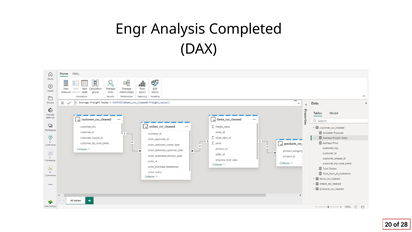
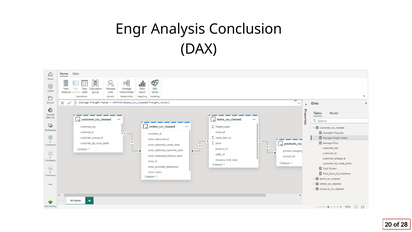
Completed: Completed -> Conclusion (245, 29)
